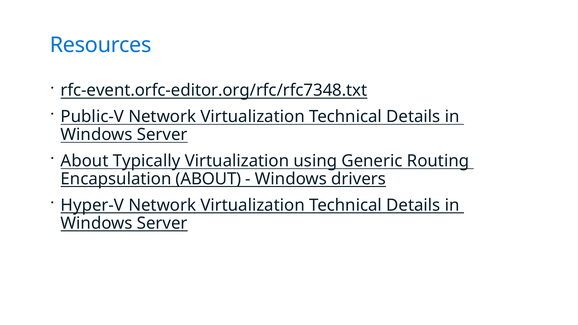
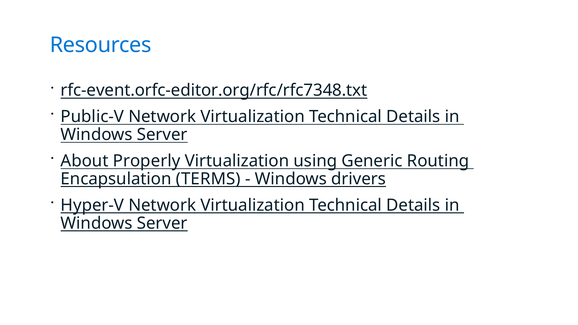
Typically: Typically -> Properly (147, 161)
Encapsulation ABOUT: ABOUT -> TERMS (208, 179)
